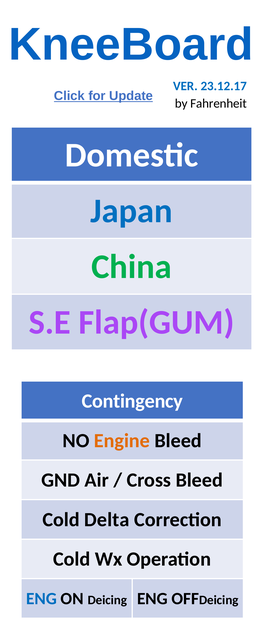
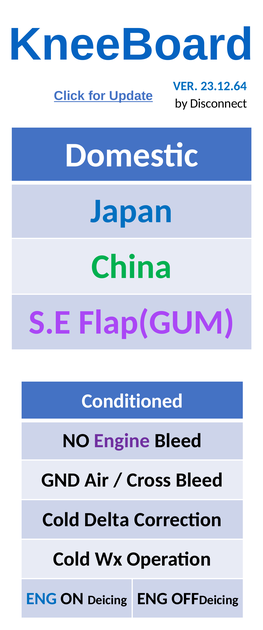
23.12.17: 23.12.17 -> 23.12.64 (224, 86)
Fahrenheit: Fahrenheit -> Disconnect (219, 103)
Contingency: Contingency -> Conditioned (132, 401)
Engine colour: orange -> purple (122, 440)
